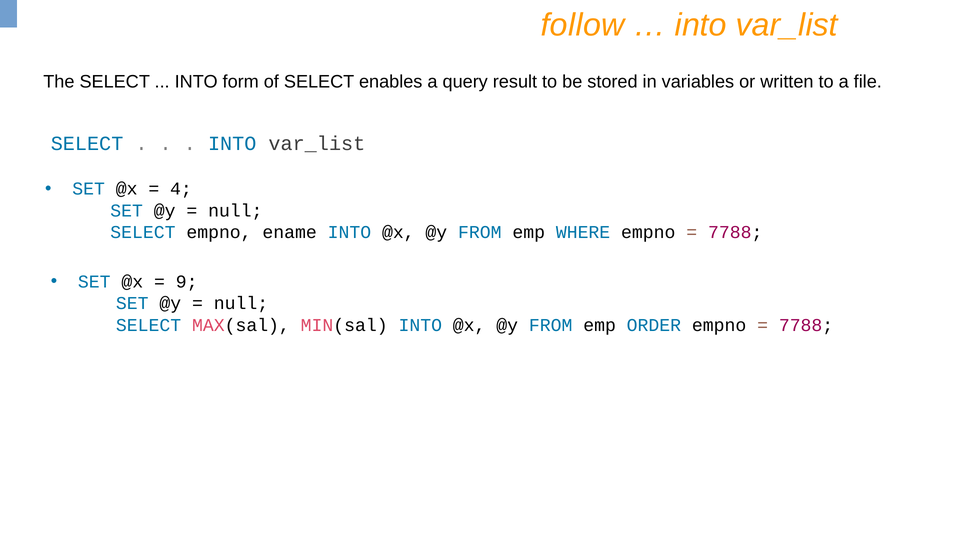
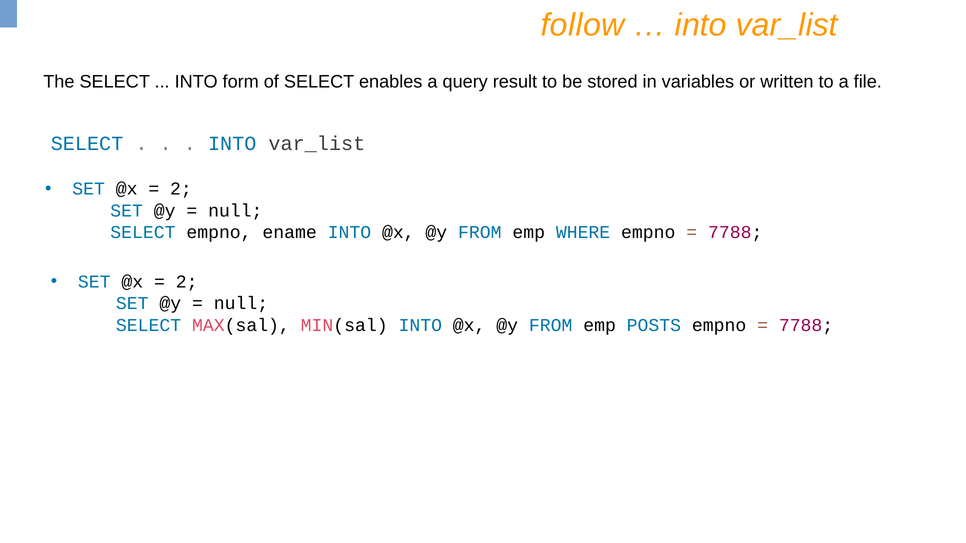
4: 4 -> 2 (181, 189)
9: 9 -> 2 (187, 282)
ORDER: ORDER -> POSTS (654, 325)
